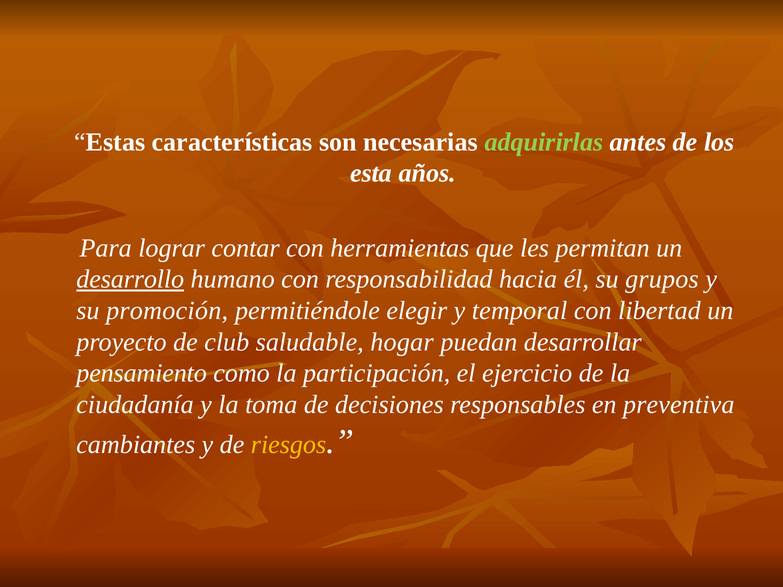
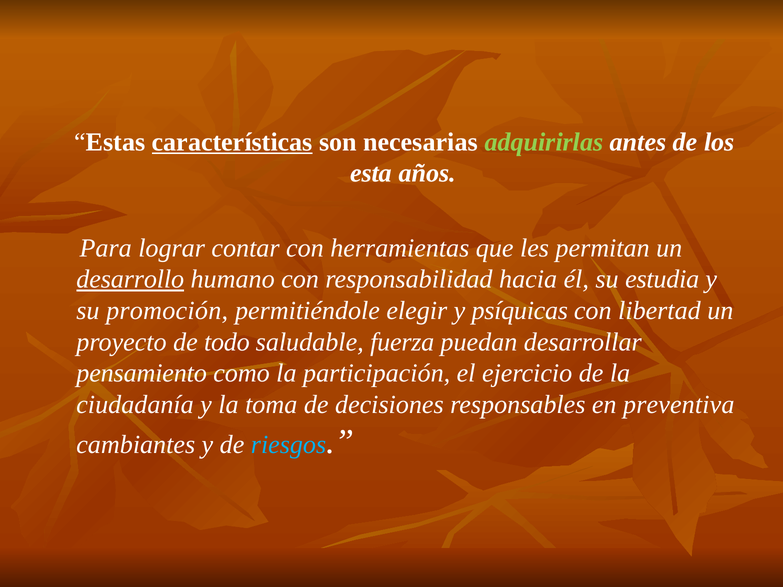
características underline: none -> present (232, 142)
grupos: grupos -> estudia (662, 279)
temporal: temporal -> psíquicas (520, 311)
club: club -> todo (227, 342)
hogar: hogar -> fuerza (402, 342)
riesgos colour: yellow -> light blue (289, 445)
